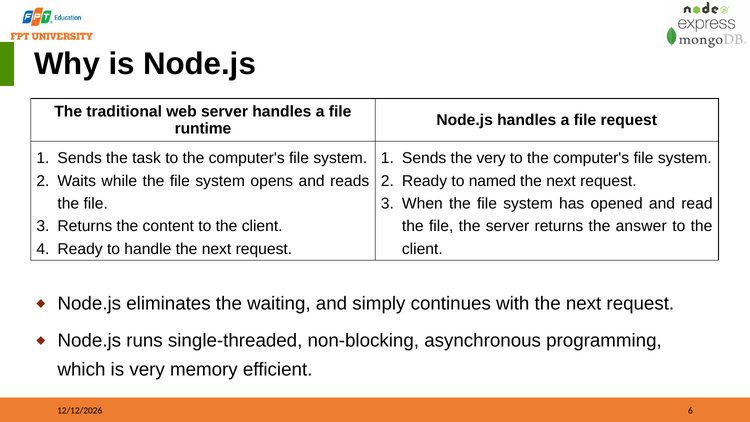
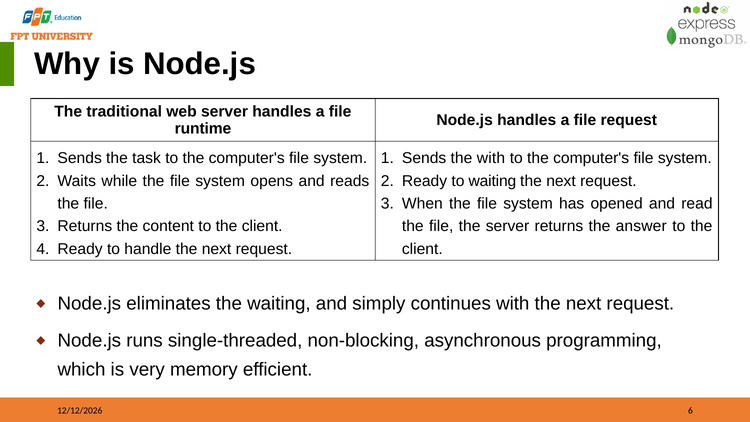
the very: very -> with (491, 158)
to named: named -> waiting (492, 181)
